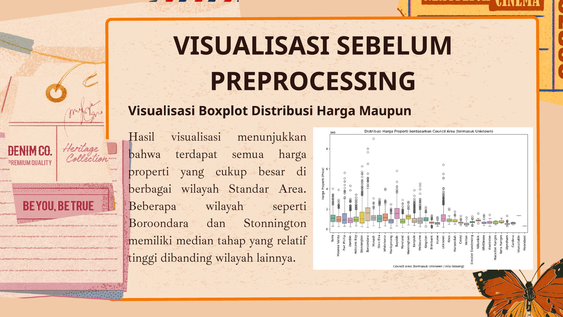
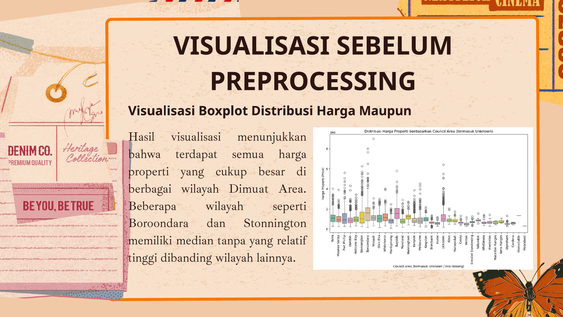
Standar: Standar -> Dimuat (249, 188)
tahap: tahap -> tanpa (232, 240)
